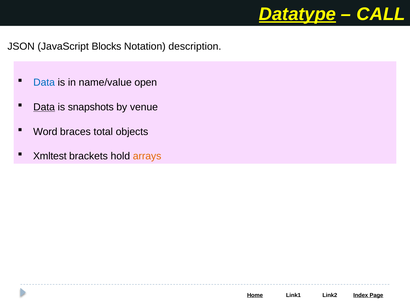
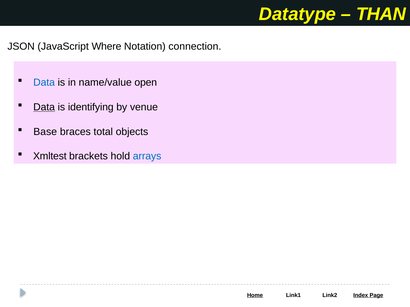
Datatype underline: present -> none (297, 14)
CALL: CALL -> THAN (381, 14)
Blocks: Blocks -> Where (106, 46)
description: description -> connection (195, 46)
snapshots: snapshots -> identifying (91, 107)
Word: Word -> Base (45, 132)
arrays colour: orange -> blue (147, 156)
